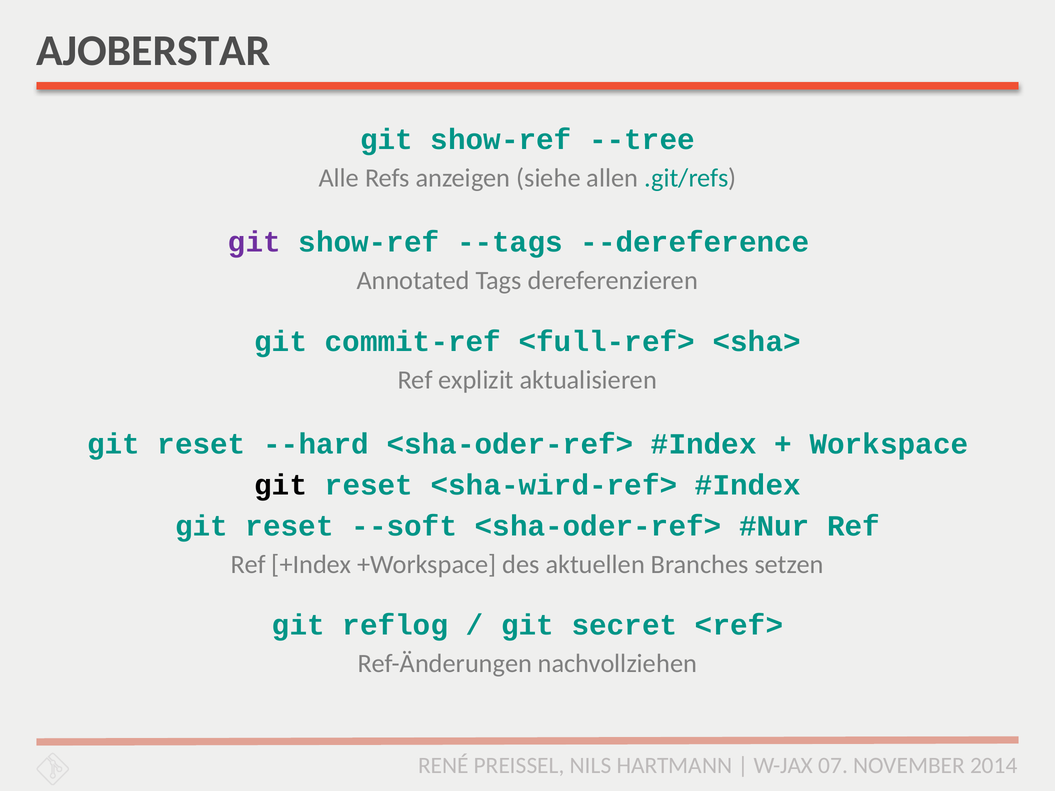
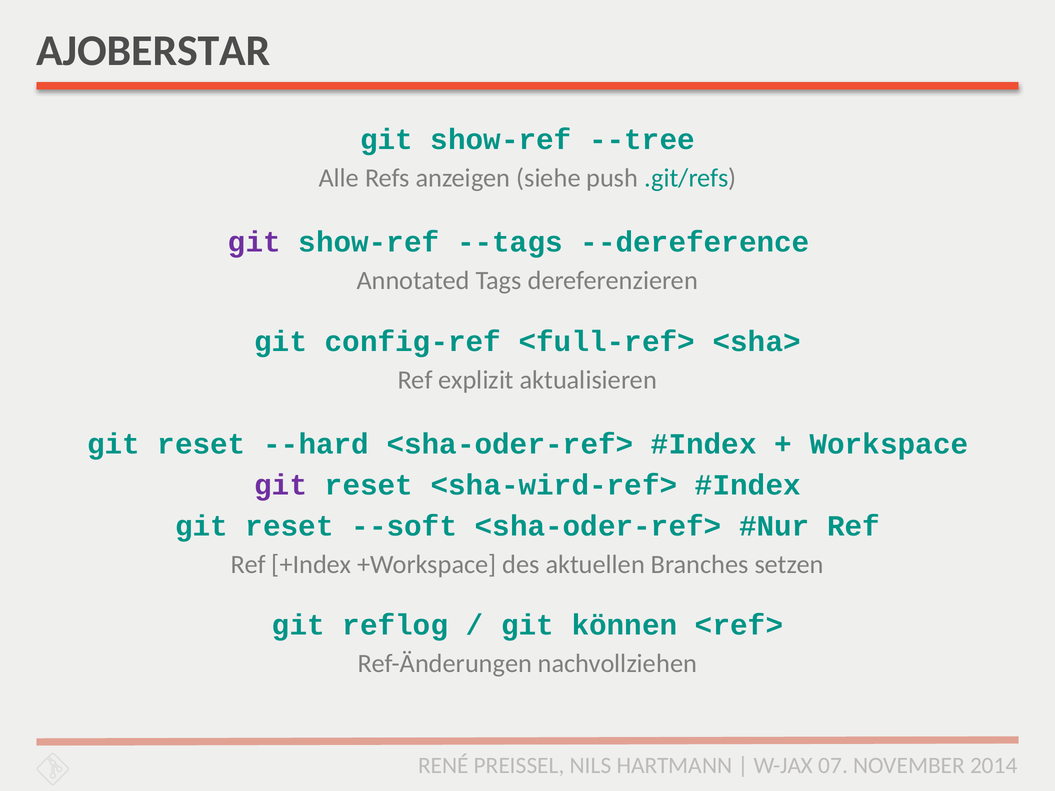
allen: allen -> push (612, 178)
commit-ref: commit-ref -> config-ref (413, 341)
git colour: black -> purple (281, 485)
secret: secret -> können (624, 625)
